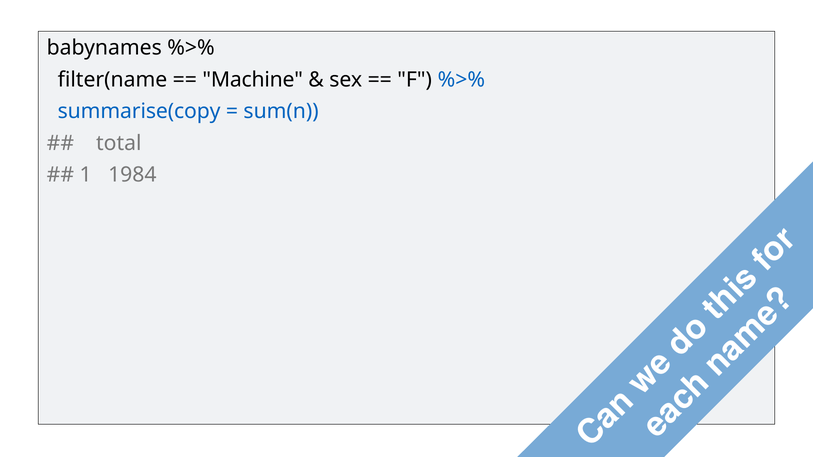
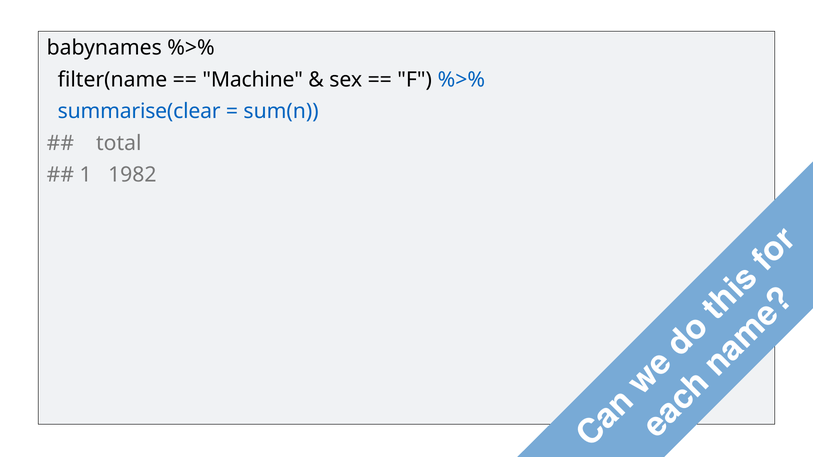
summarise(copy: summarise(copy -> summarise(clear (139, 111)
1984: 1984 -> 1982 (132, 175)
